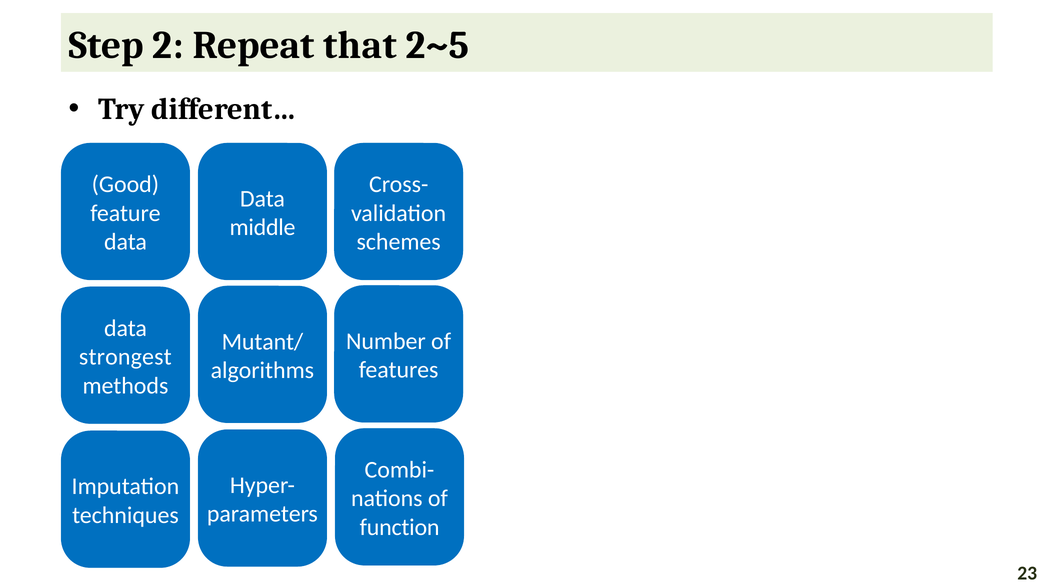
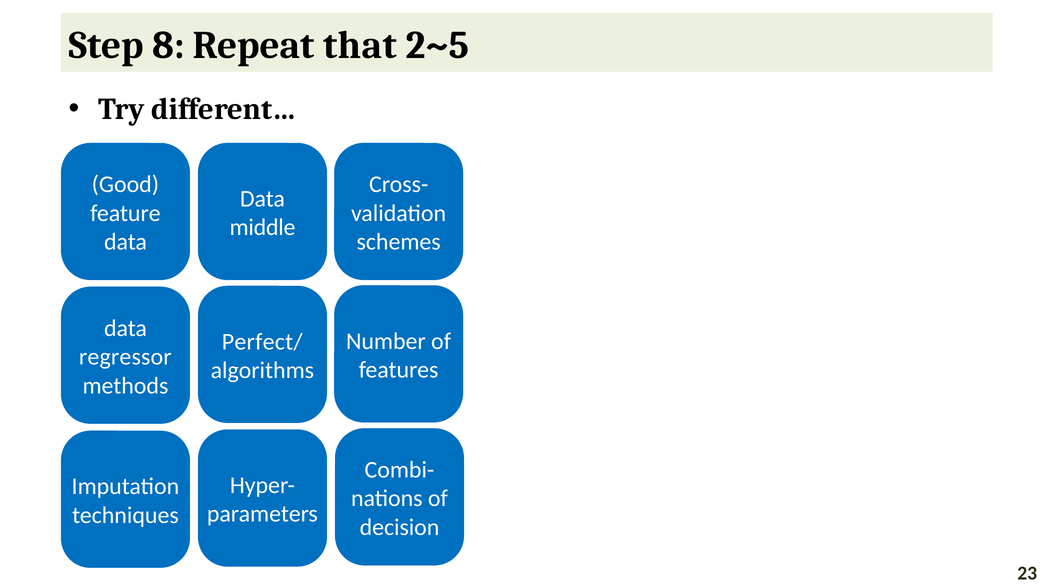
2: 2 -> 8 (168, 45)
Mutant/: Mutant/ -> Perfect/ (262, 342)
strongest: strongest -> regressor (125, 357)
function: function -> decision (400, 527)
